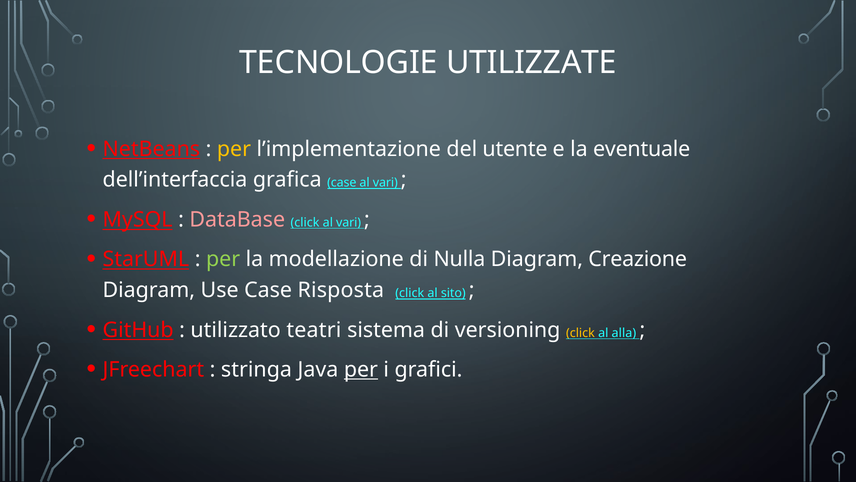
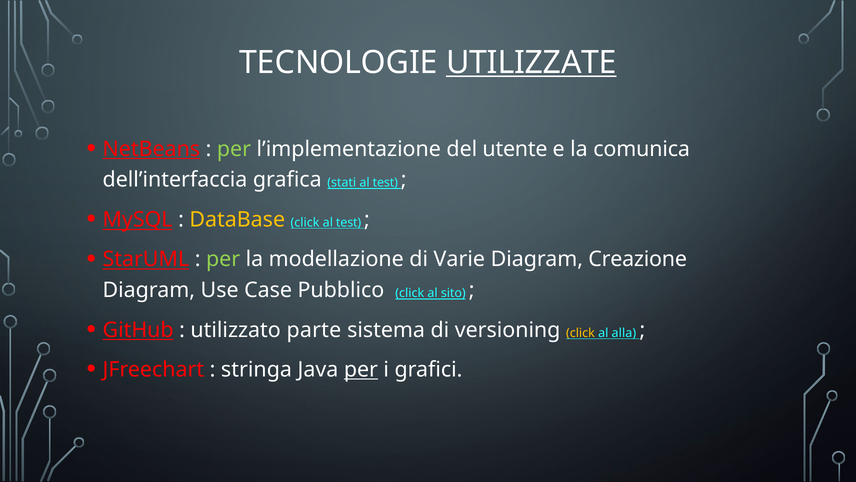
UTILIZZATE underline: none -> present (531, 62)
per colour: yellow -> light green (234, 149)
eventuale: eventuale -> comunica (642, 149)
grafica case: case -> stati (342, 183)
vari: vari -> test (385, 183)
DataBase colour: pink -> yellow (237, 219)
click al vari: vari -> test (349, 222)
Nulla: Nulla -> Varie (459, 259)
Risposta: Risposta -> Pubblico (341, 290)
teatri: teatri -> parte (314, 330)
